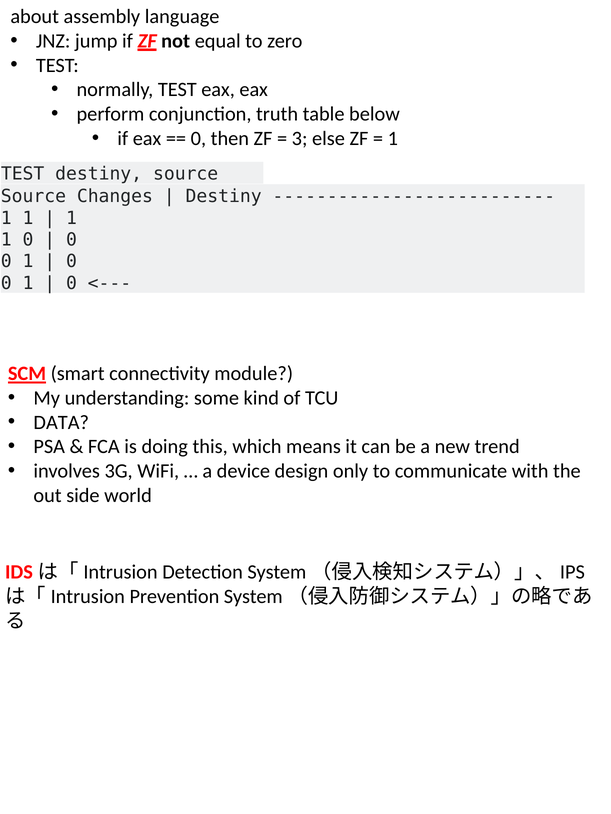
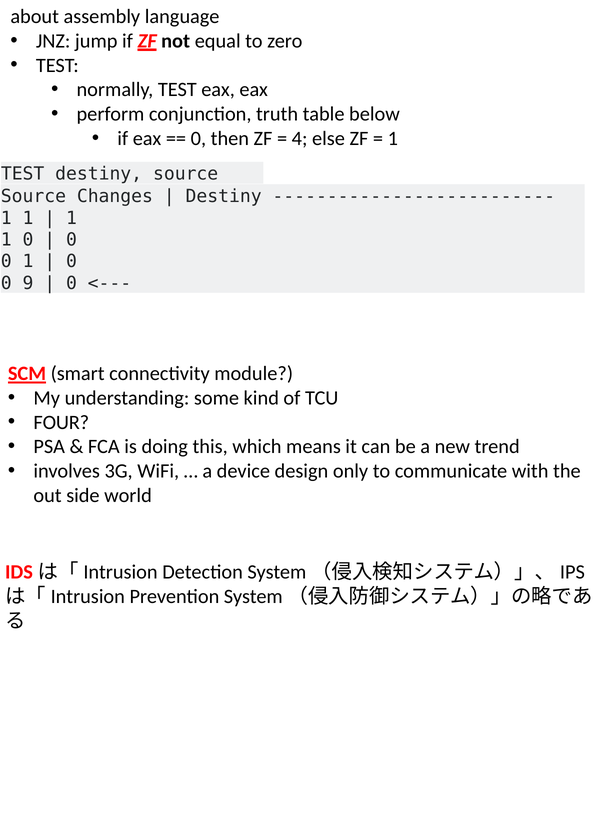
3: 3 -> 4 (300, 139)
1: 1 -> 9 (28, 283)
DATA: DATA -> FOUR (61, 423)
